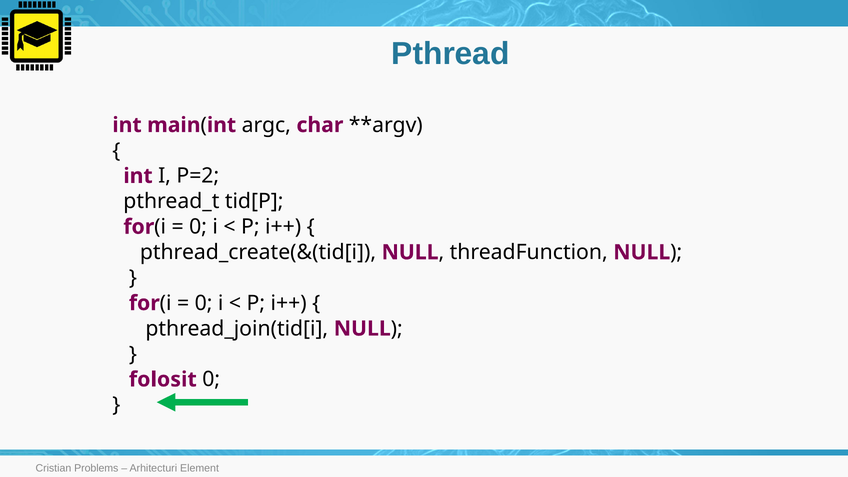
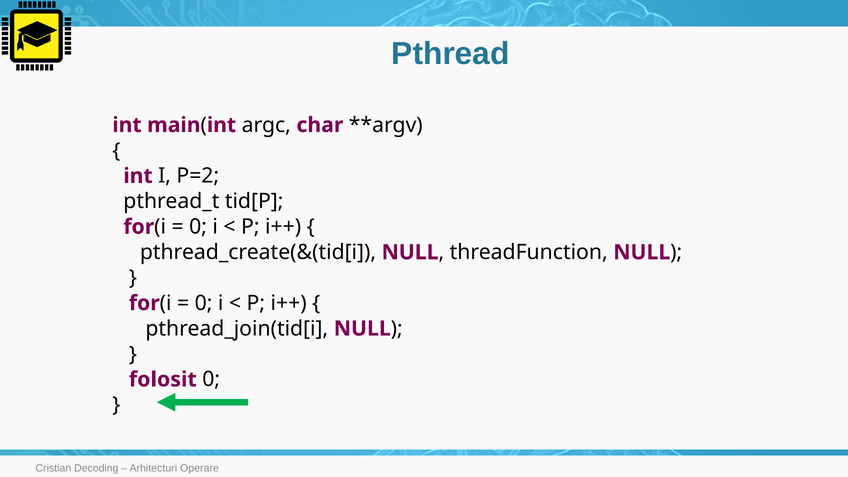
Problems: Problems -> Decoding (96, 468)
Element: Element -> Operare (200, 468)
